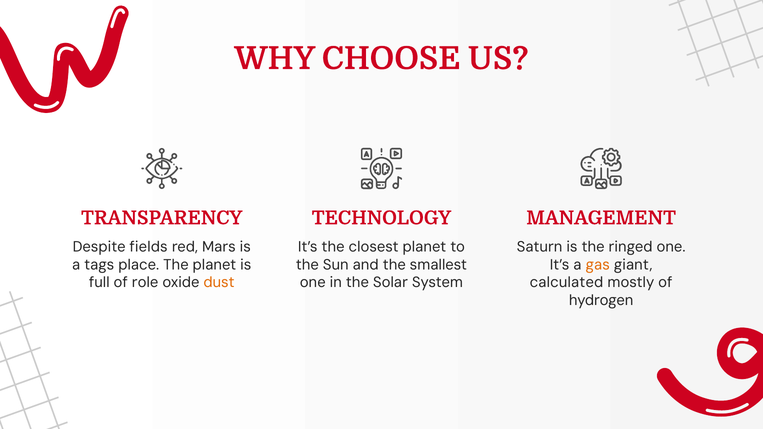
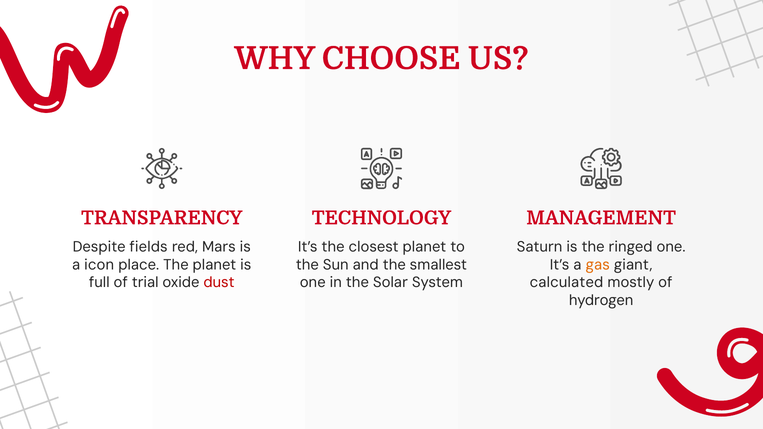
tags: tags -> icon (99, 265)
role: role -> trial (145, 283)
dust colour: orange -> red (219, 283)
